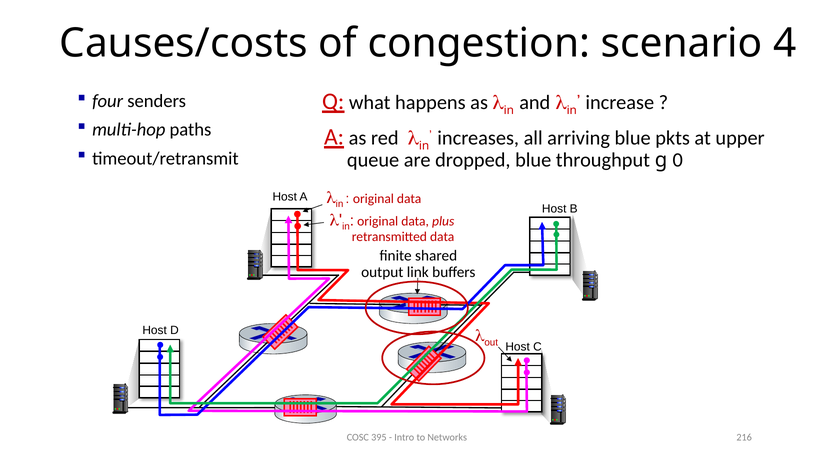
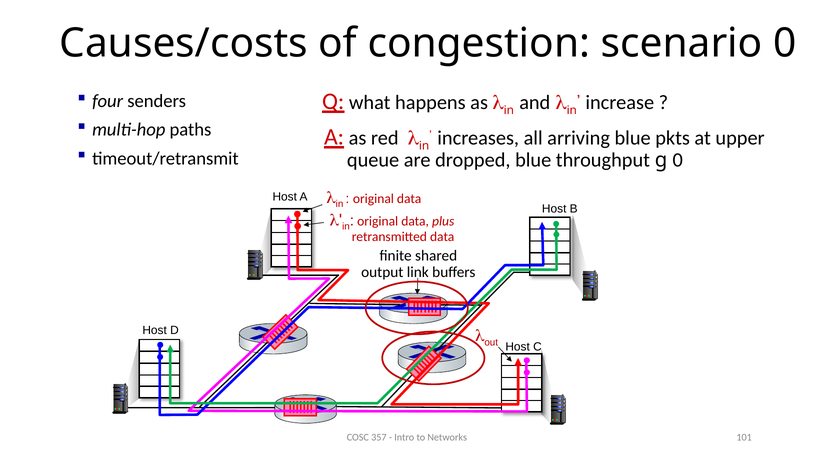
scenario 4: 4 -> 0 (785, 44)
395: 395 -> 357 (379, 437)
216: 216 -> 101 (744, 437)
